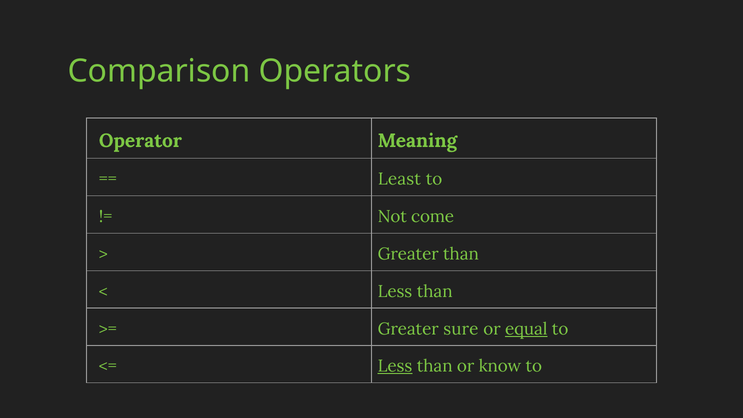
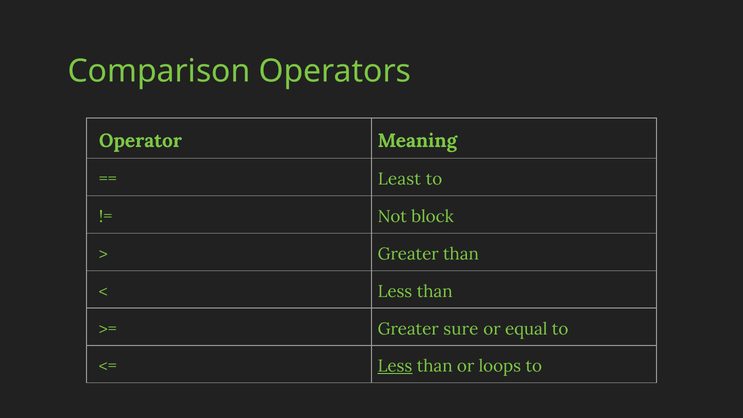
come: come -> block (433, 217)
equal underline: present -> none (526, 329)
know: know -> loops (500, 366)
